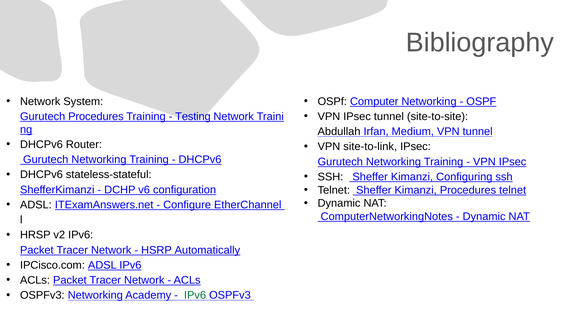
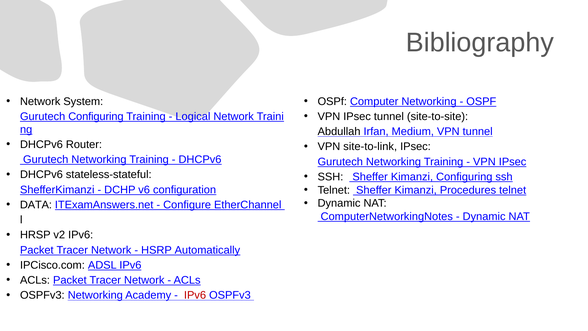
Gurutech Procedures: Procedures -> Configuring (96, 116)
Testing: Testing -> Logical (193, 116)
ADSL: ADSL -> DATA (36, 205)
IPv6 colour: green -> red (195, 295)
